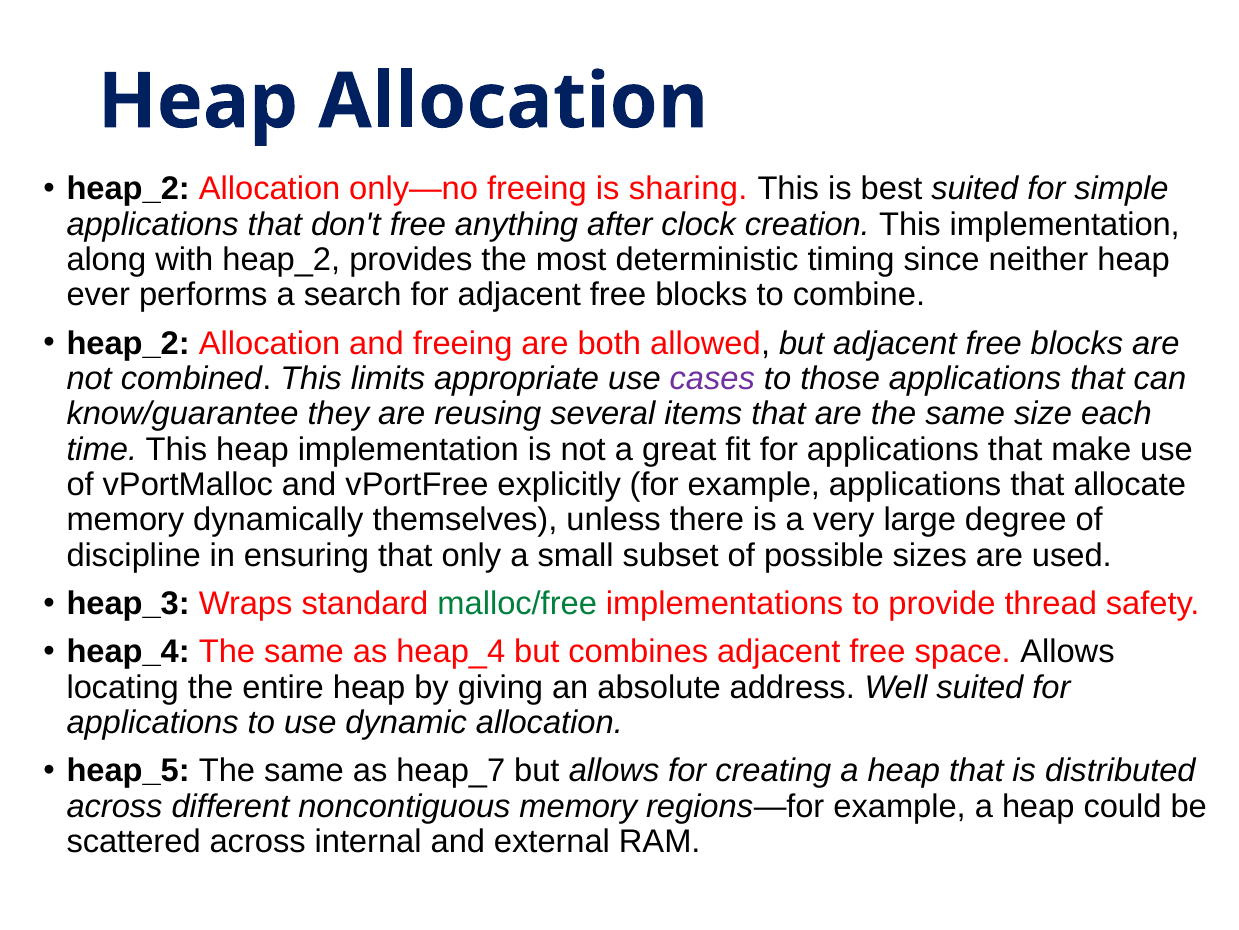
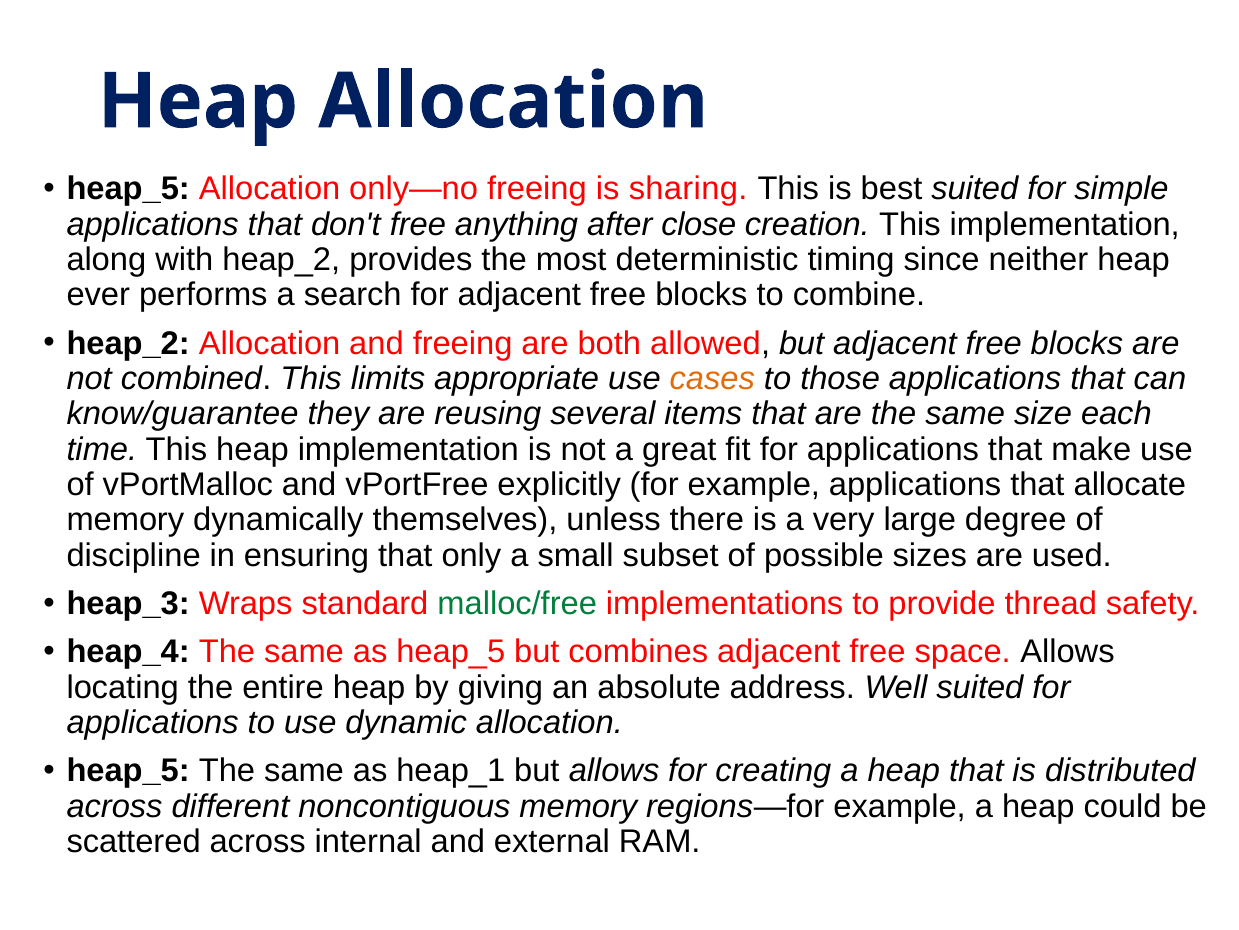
heap_2: heap_2 -> heap_5 (128, 189)
clock: clock -> close (699, 224)
cases colour: purple -> orange (712, 378)
as heap_4: heap_4 -> heap_5 (451, 651)
heap_7: heap_7 -> heap_1 (451, 770)
